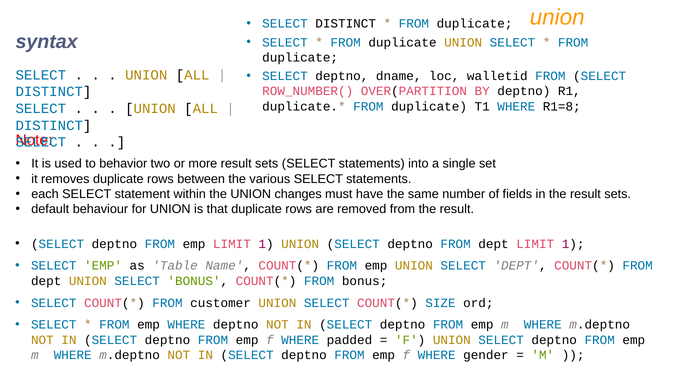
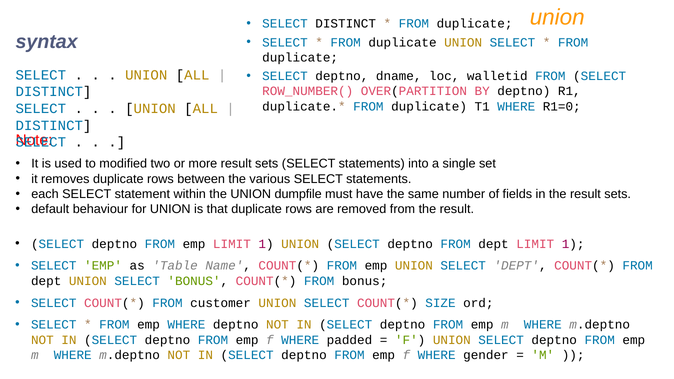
R1=8: R1=8 -> R1=0 (562, 106)
behavior: behavior -> modified (123, 164)
changes: changes -> dumpfile (298, 194)
